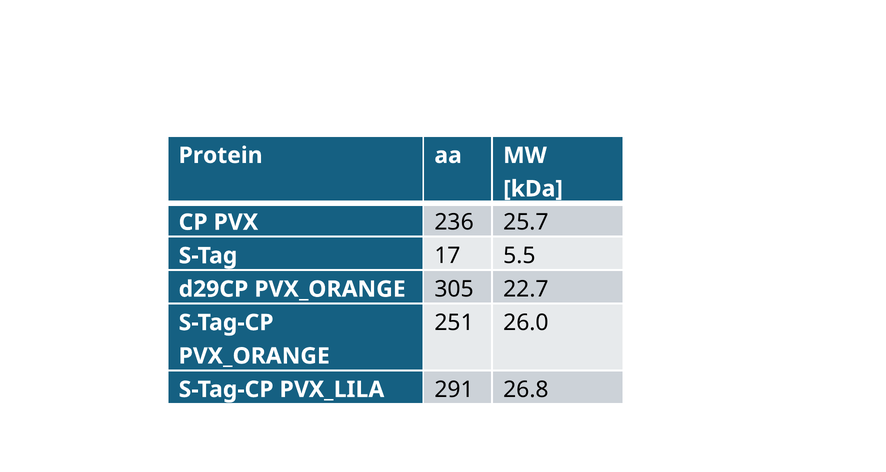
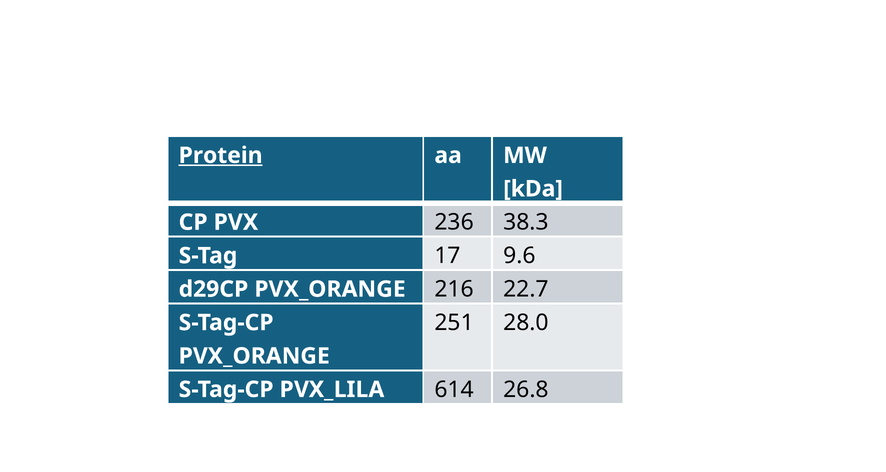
Protein underline: none -> present (221, 156)
25.7: 25.7 -> 38.3 (526, 222)
5.5: 5.5 -> 9.6 (519, 256)
305: 305 -> 216 (454, 289)
26.0: 26.0 -> 28.0 (526, 323)
291: 291 -> 614 (454, 390)
